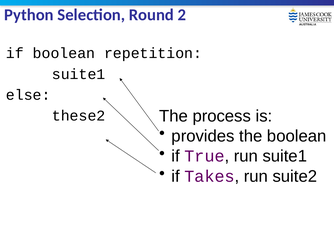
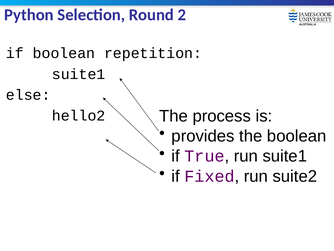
these2: these2 -> hello2 (79, 116)
Takes: Takes -> Fixed (210, 176)
